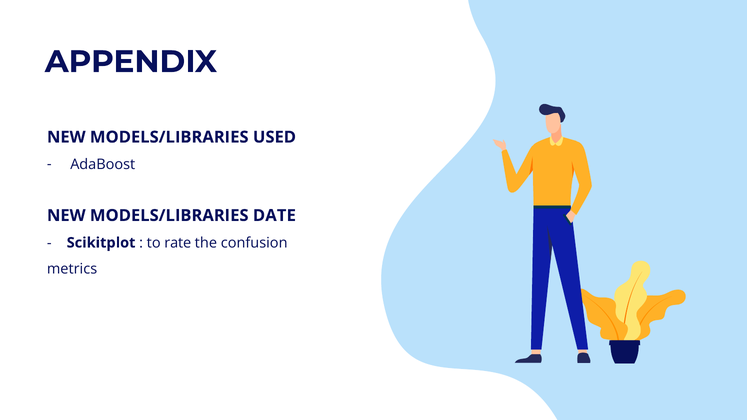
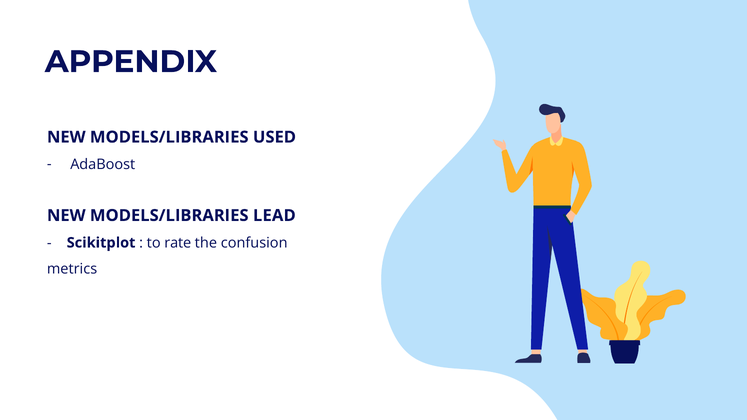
DATE: DATE -> LEAD (274, 216)
